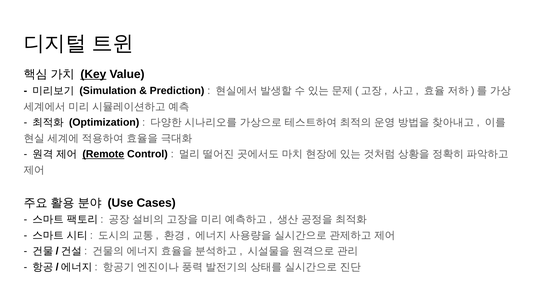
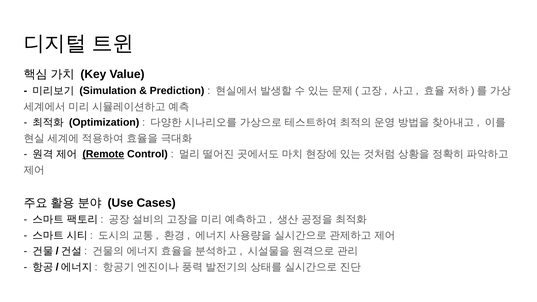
Key underline: present -> none (93, 74)
